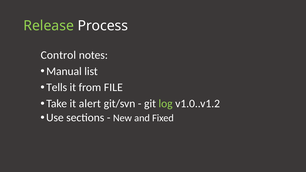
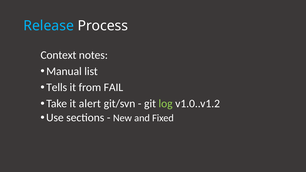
Release colour: light green -> light blue (49, 26)
Control: Control -> Context (58, 55)
FILE: FILE -> FAIL (113, 88)
